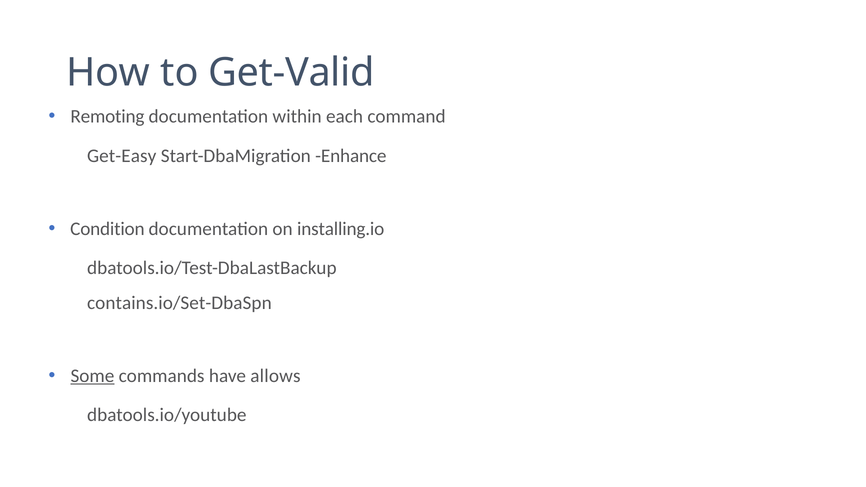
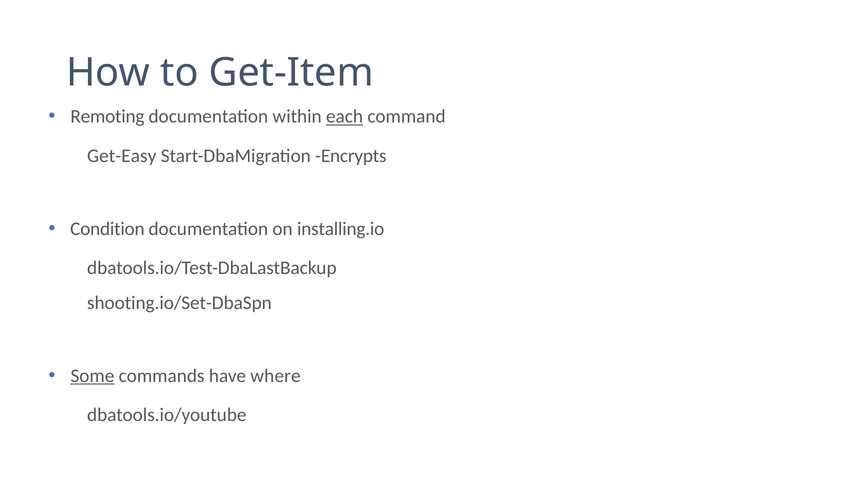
Get-Valid: Get-Valid -> Get-Item (291, 73)
each underline: none -> present (345, 117)
Enhance: Enhance -> Encrypts (351, 156)
contains.io/Set-DbaSpn: contains.io/Set-DbaSpn -> shooting.io/Set-DbaSpn (179, 303)
allows: allows -> where (275, 376)
